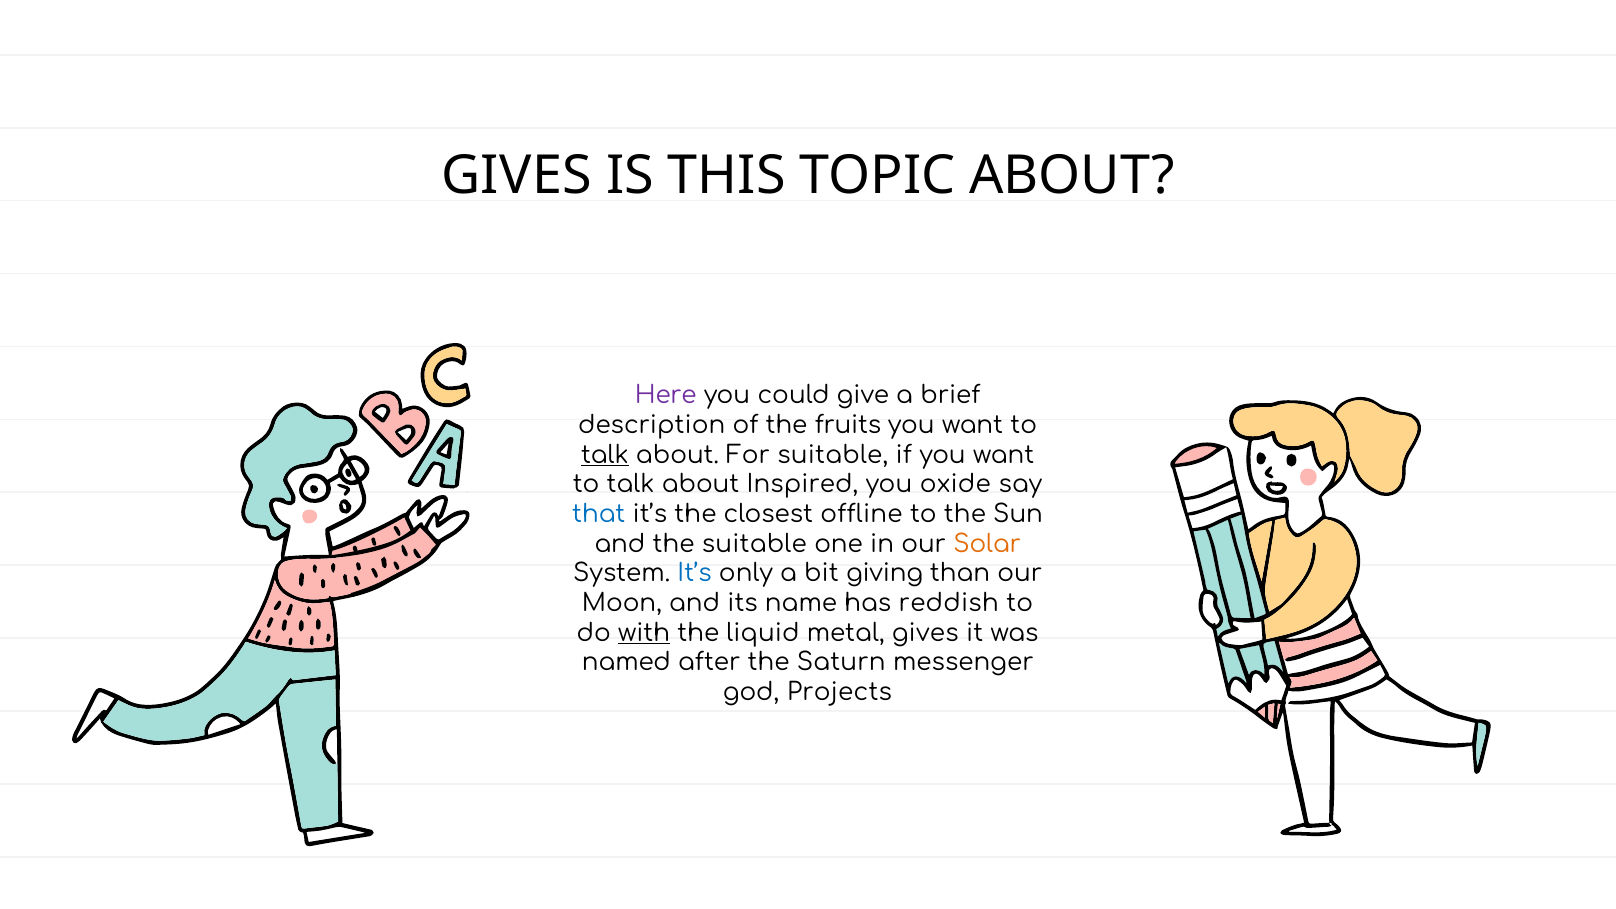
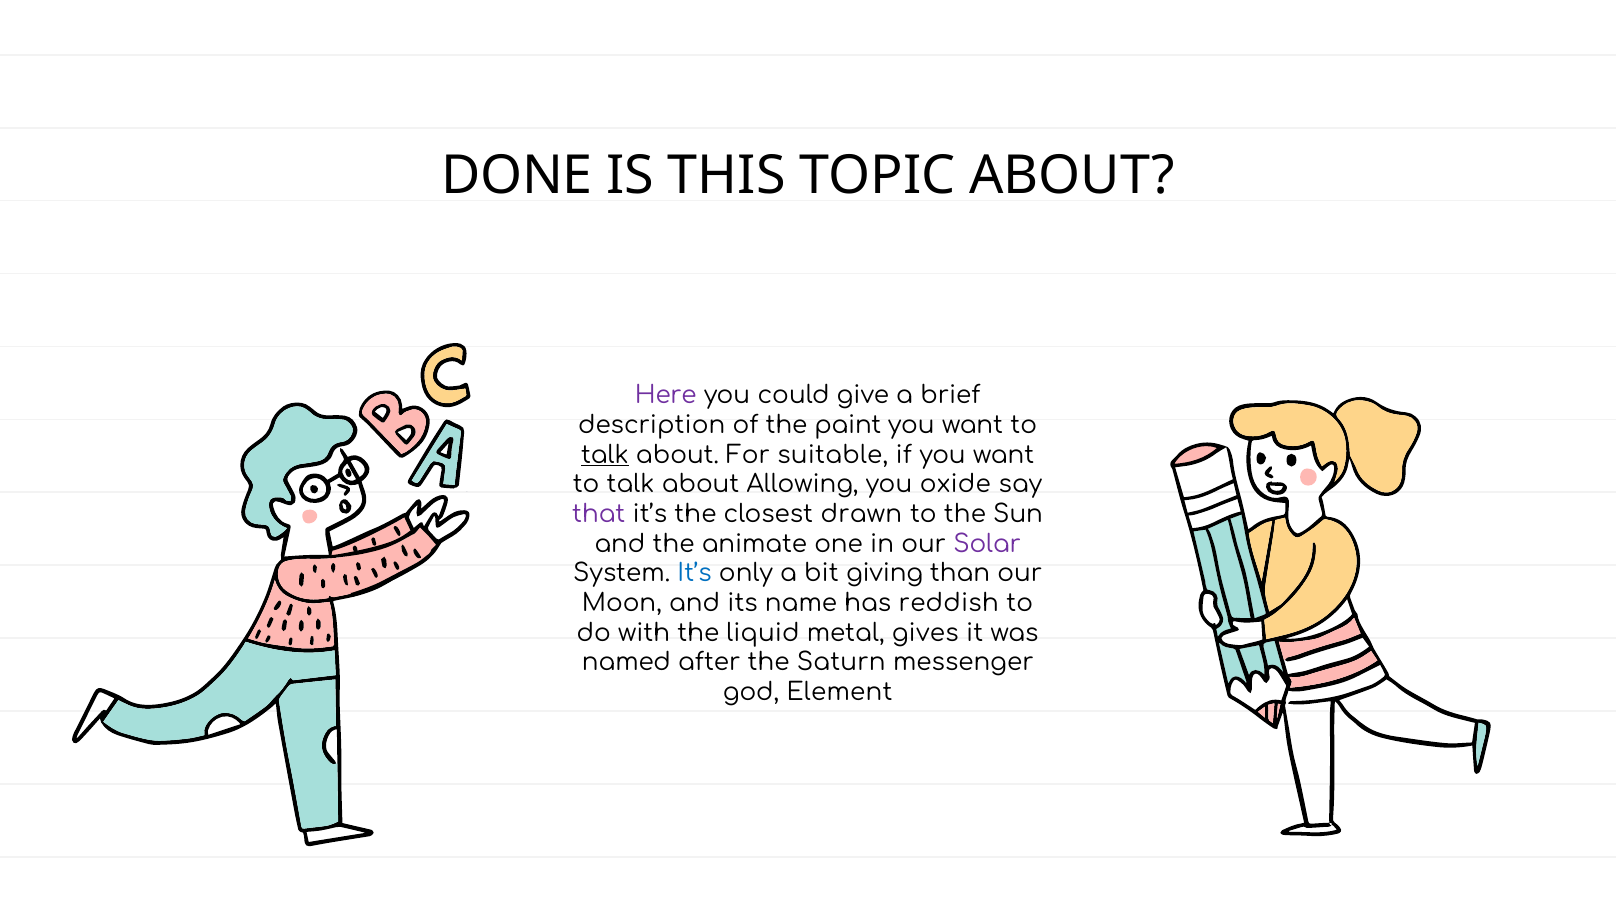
GIVES: GIVES -> DONE (517, 176)
fruits: fruits -> paint (848, 425)
Inspired: Inspired -> Allowing (803, 485)
that colour: blue -> purple (599, 514)
offline: offline -> drawn (861, 514)
the suitable: suitable -> animate (754, 544)
Solar colour: orange -> purple (987, 544)
with underline: present -> none (644, 633)
Projects: Projects -> Element (840, 692)
